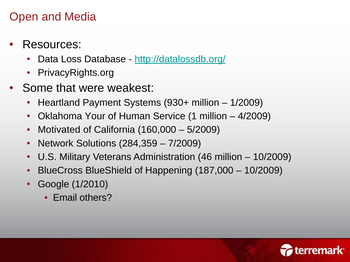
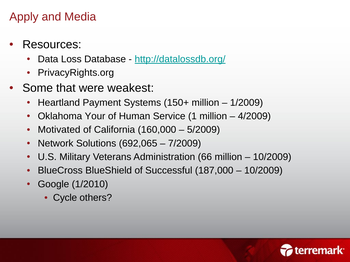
Open: Open -> Apply (24, 17)
930+: 930+ -> 150+ (176, 103)
284,359: 284,359 -> 692,065 (138, 144)
46: 46 -> 66 (205, 157)
Happening: Happening -> Successful (169, 171)
Email: Email -> Cycle (65, 198)
